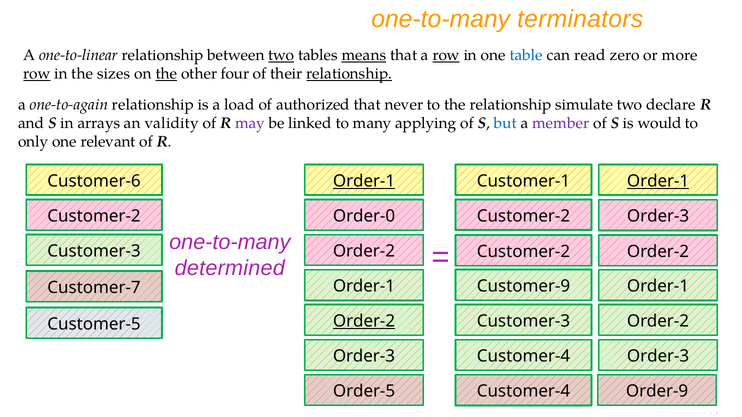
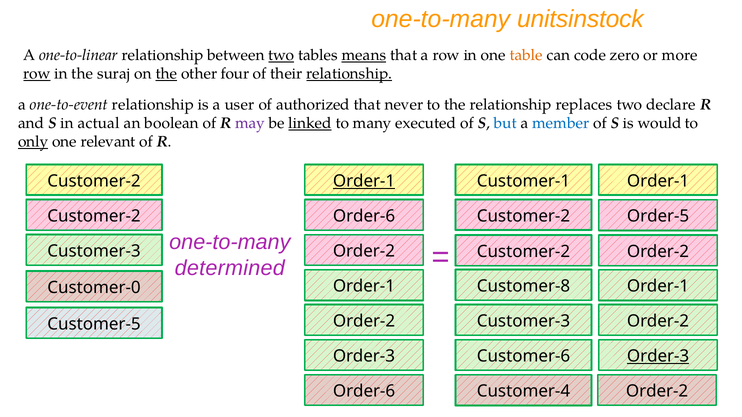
terminators: terminators -> unitsinstock (580, 19)
row underline: present -> none (446, 55)
table colour: blue -> orange (526, 55)
read: read -> code (590, 55)
sizes: sizes -> suraj (114, 74)
one-to-again: one-to-again -> one-to-event (69, 105)
load: load -> user (239, 105)
simulate: simulate -> replaces (584, 105)
arrays: arrays -> actual (99, 123)
validity: validity -> boolean (172, 123)
linked underline: none -> present (310, 123)
applying: applying -> executed (426, 123)
member colour: purple -> blue (561, 123)
only underline: none -> present (33, 142)
Customer-6: Customer-6 -> Customer-2 (94, 181)
Order-1 underline: present -> none (658, 181)
Customer-2 Order-3: Order-3 -> Order-5 (658, 217)
Customer-2 Order-0: Order-0 -> Order-6 (364, 216)
Customer-9: Customer-9 -> Customer-8 (524, 286)
Customer-7: Customer-7 -> Customer-0 (94, 288)
Order-2 underline: present -> none (364, 321)
Customer-4: Customer-4 -> Customer-6 (524, 356)
Order-3 underline: none -> present (658, 356)
Order-5: Order-5 -> Order-6 (364, 391)
Customer-4 Order-9: Order-9 -> Order-2 (657, 391)
